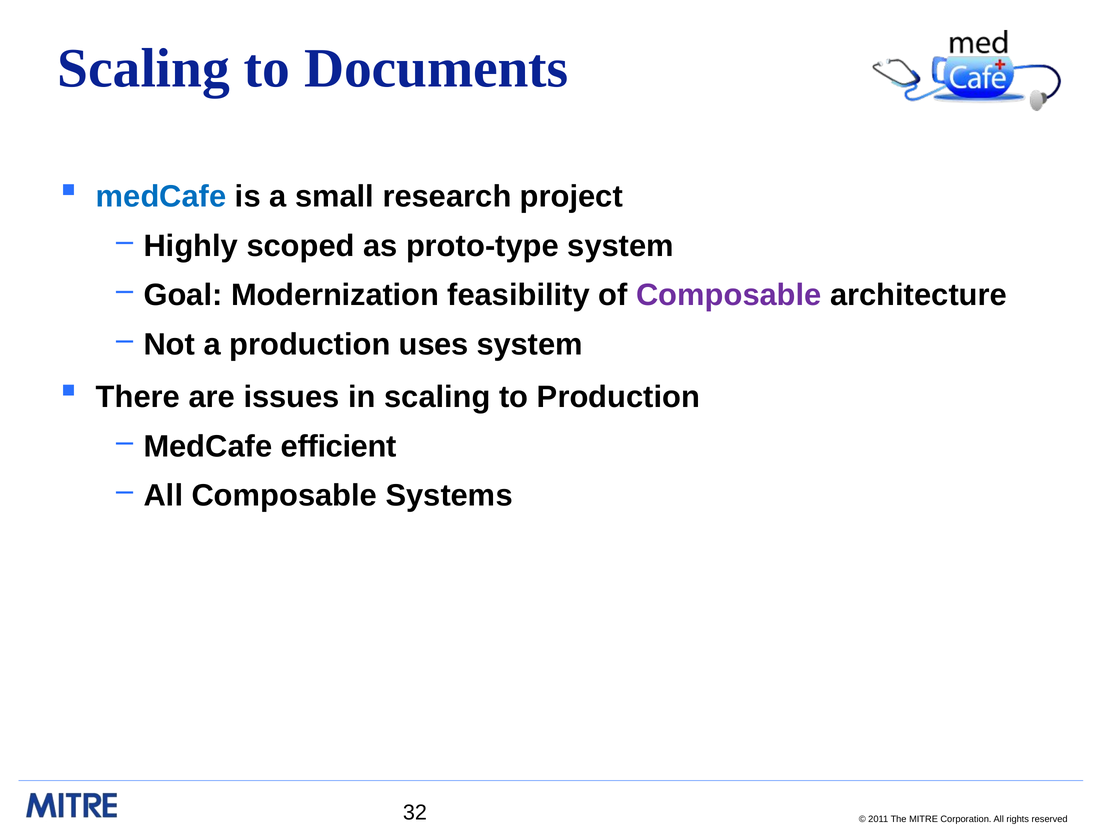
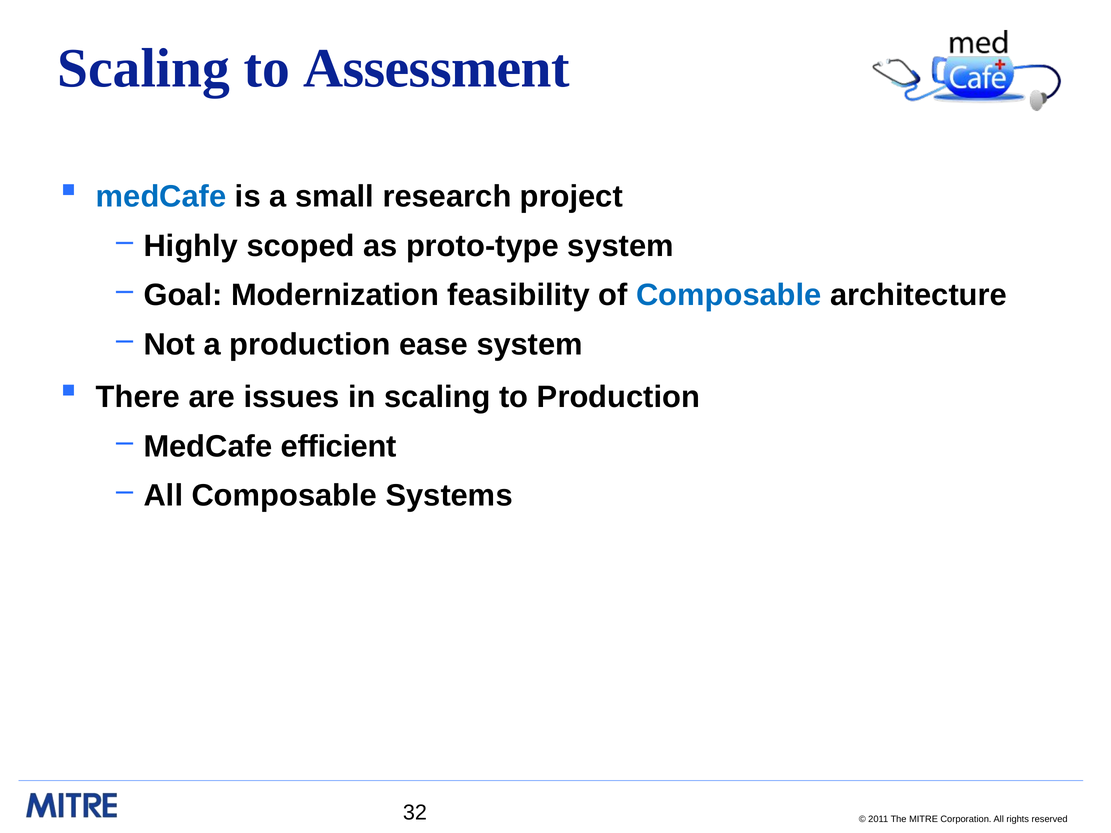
Documents: Documents -> Assessment (436, 69)
Composable colour: purple -> blue (729, 295)
uses: uses -> ease (434, 345)
